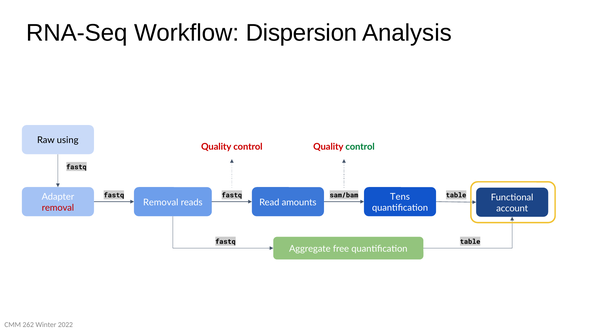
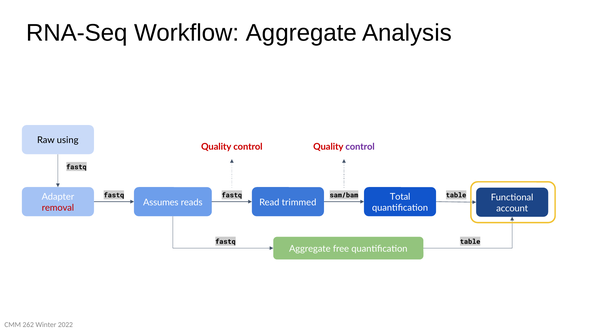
Workflow Dispersion: Dispersion -> Aggregate (301, 33)
control colour: green -> purple (360, 147)
Tens: Tens -> Total (400, 197)
Removal: Removal -> Assumes (161, 202)
amounts: amounts -> trimmed (299, 202)
